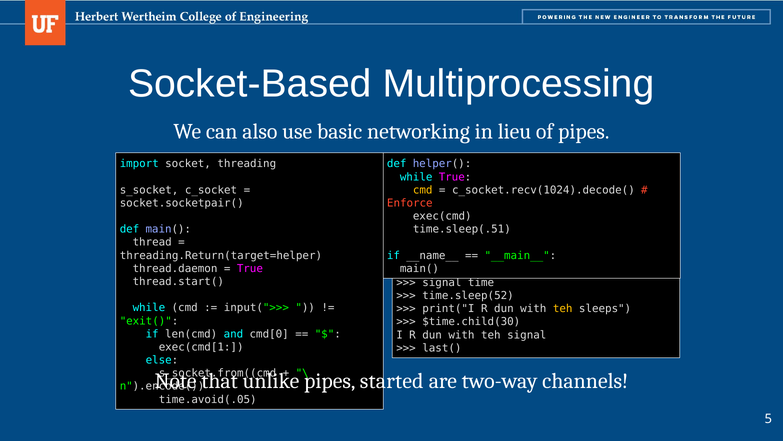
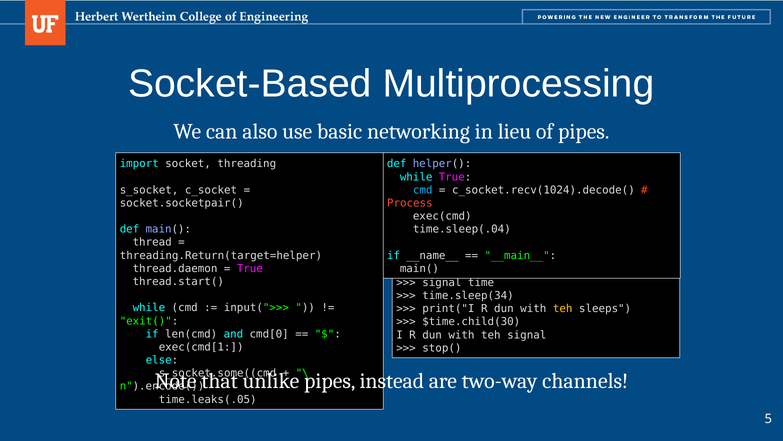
cmd colour: yellow -> light blue (423, 190)
Enforce: Enforce -> Process (410, 203)
time.sleep(.51: time.sleep(.51 -> time.sleep(.04 (462, 229)
time.sleep(52: time.sleep(52 -> time.sleep(34 (468, 295)
last(: last( -> stop( (442, 348)
s_socket.from((cmd: s_socket.from((cmd -> s_socket.some((cmd (218, 373)
started: started -> instead (392, 381)
time.avoid(.05: time.avoid(.05 -> time.leaks(.05 (208, 399)
